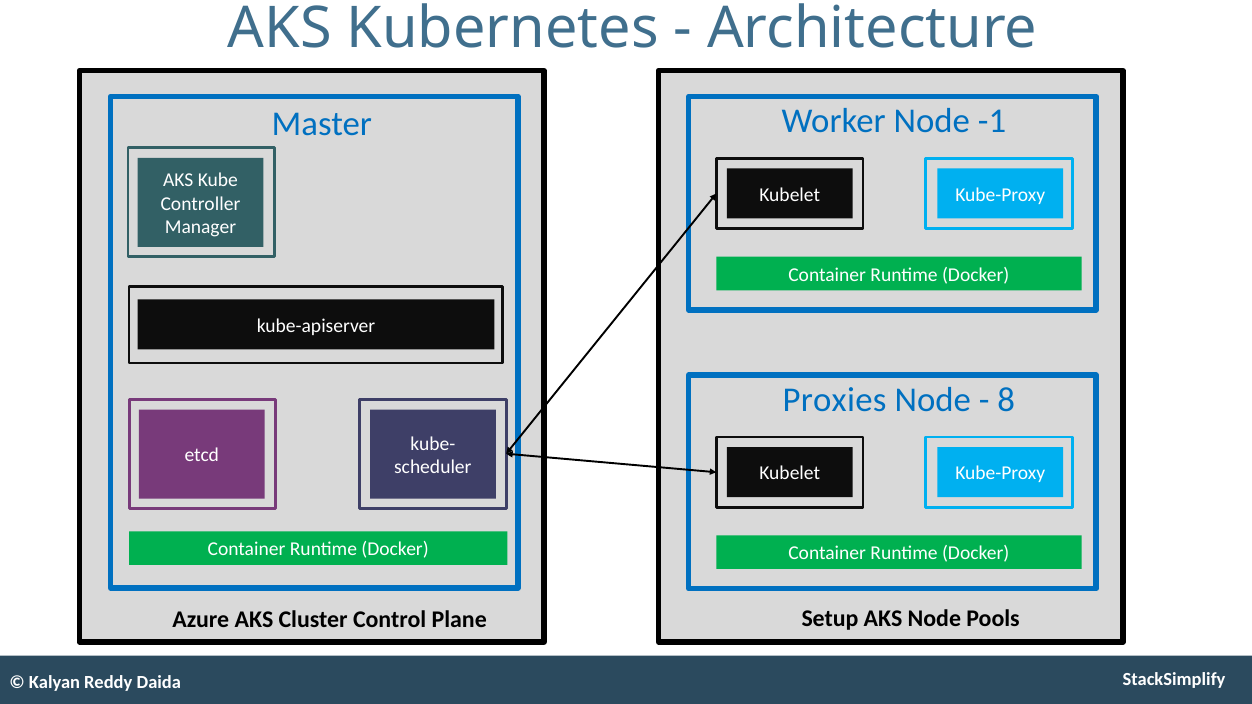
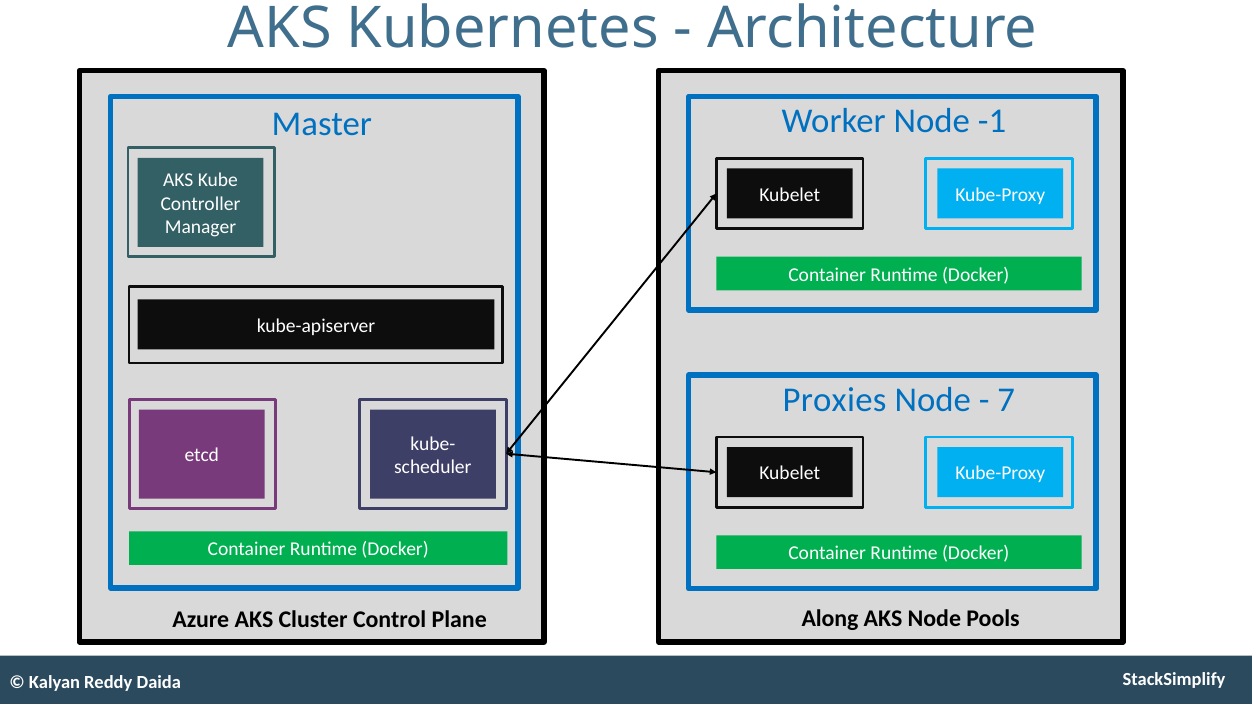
8: 8 -> 7 (1006, 400)
Setup: Setup -> Along (830, 619)
